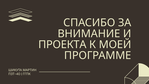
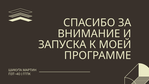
ПРОЕКТА: ПРОЕКТА -> ЗАПУСКА (62, 44)
